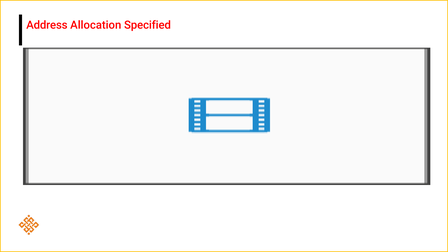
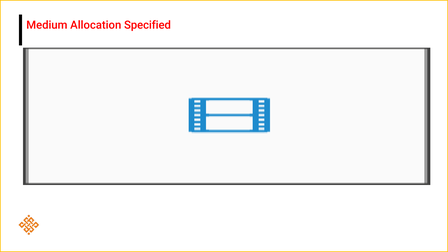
Address: Address -> Medium (47, 25)
